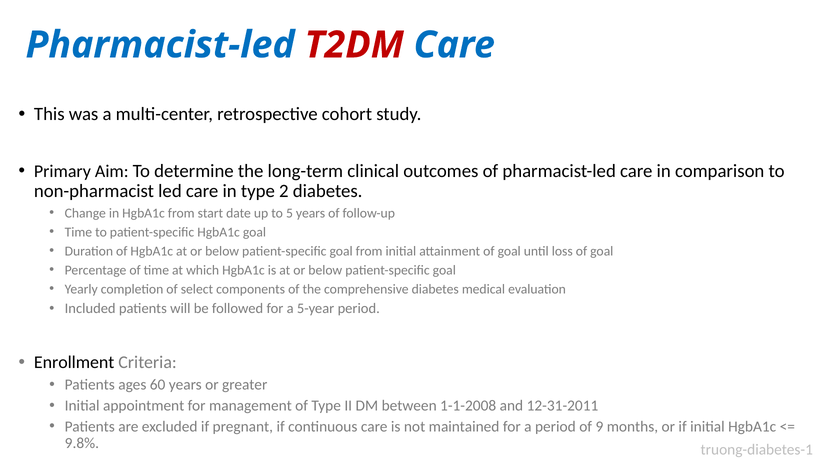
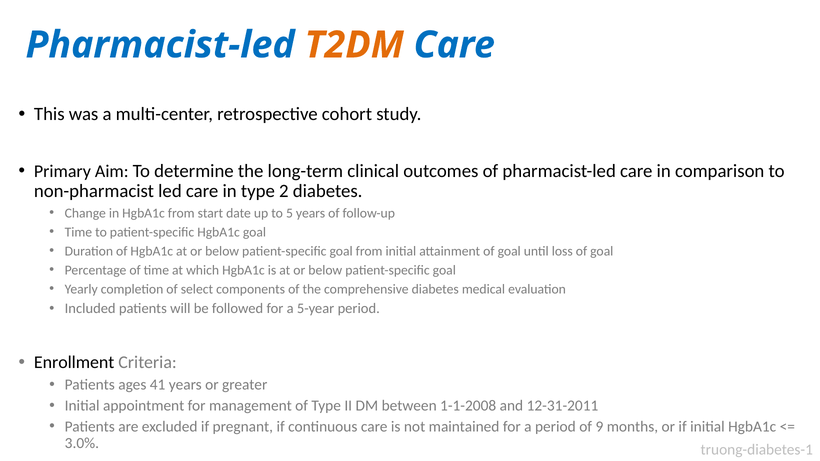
T2DM colour: red -> orange (354, 45)
60: 60 -> 41 (158, 385)
9.8%: 9.8% -> 3.0% (82, 443)
